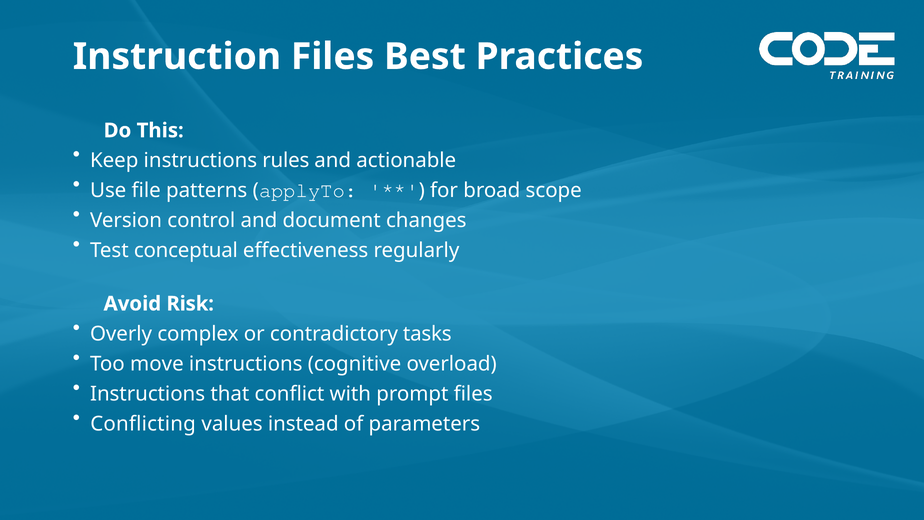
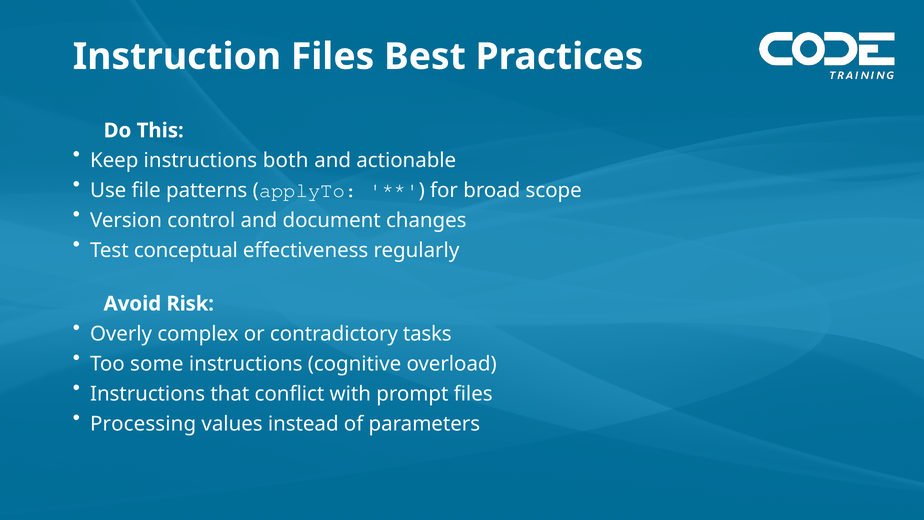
rules: rules -> both (286, 160)
move: move -> some (157, 364)
Conflicting: Conflicting -> Processing (143, 424)
